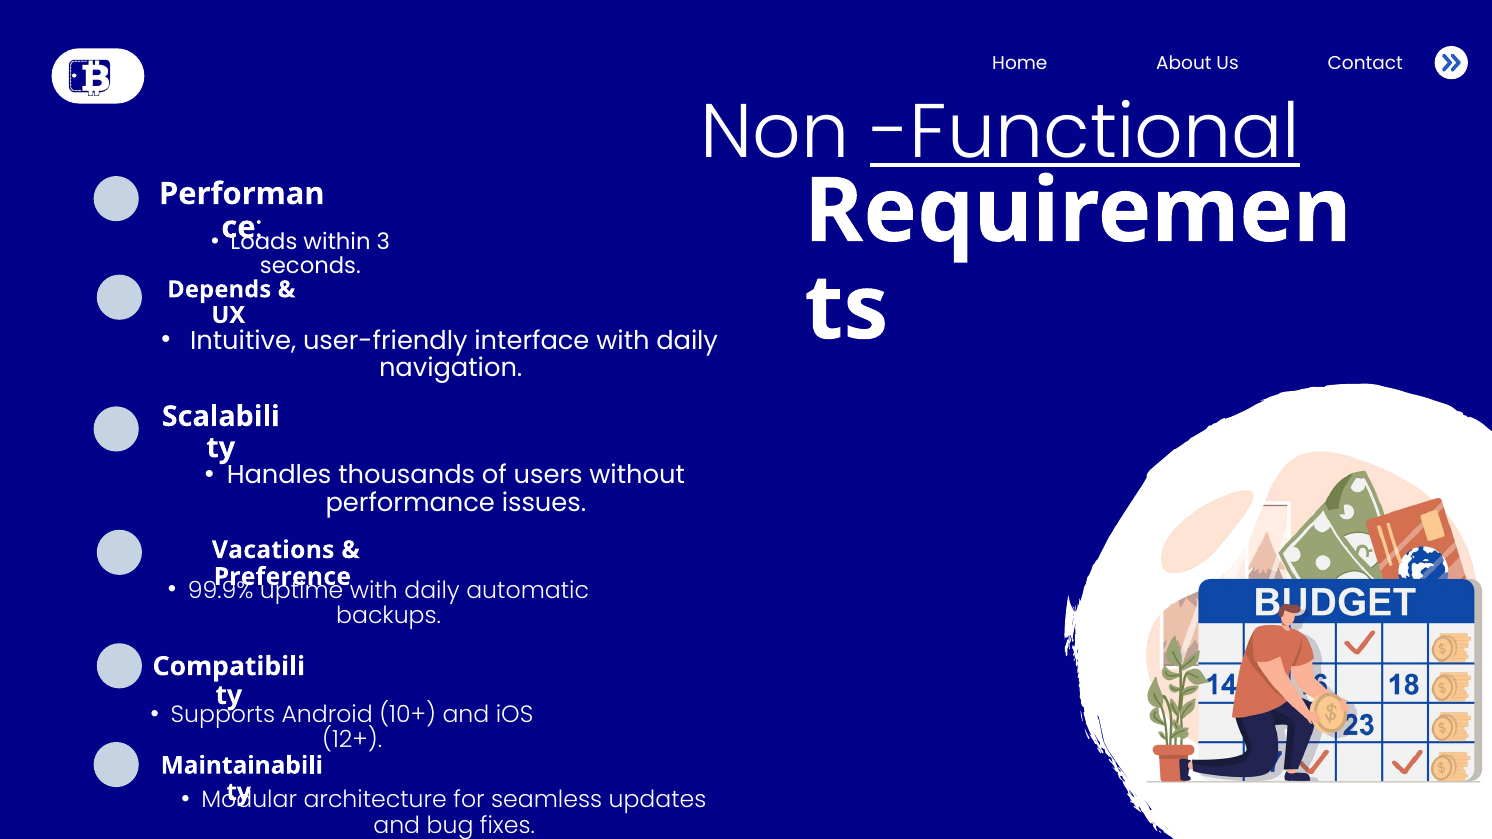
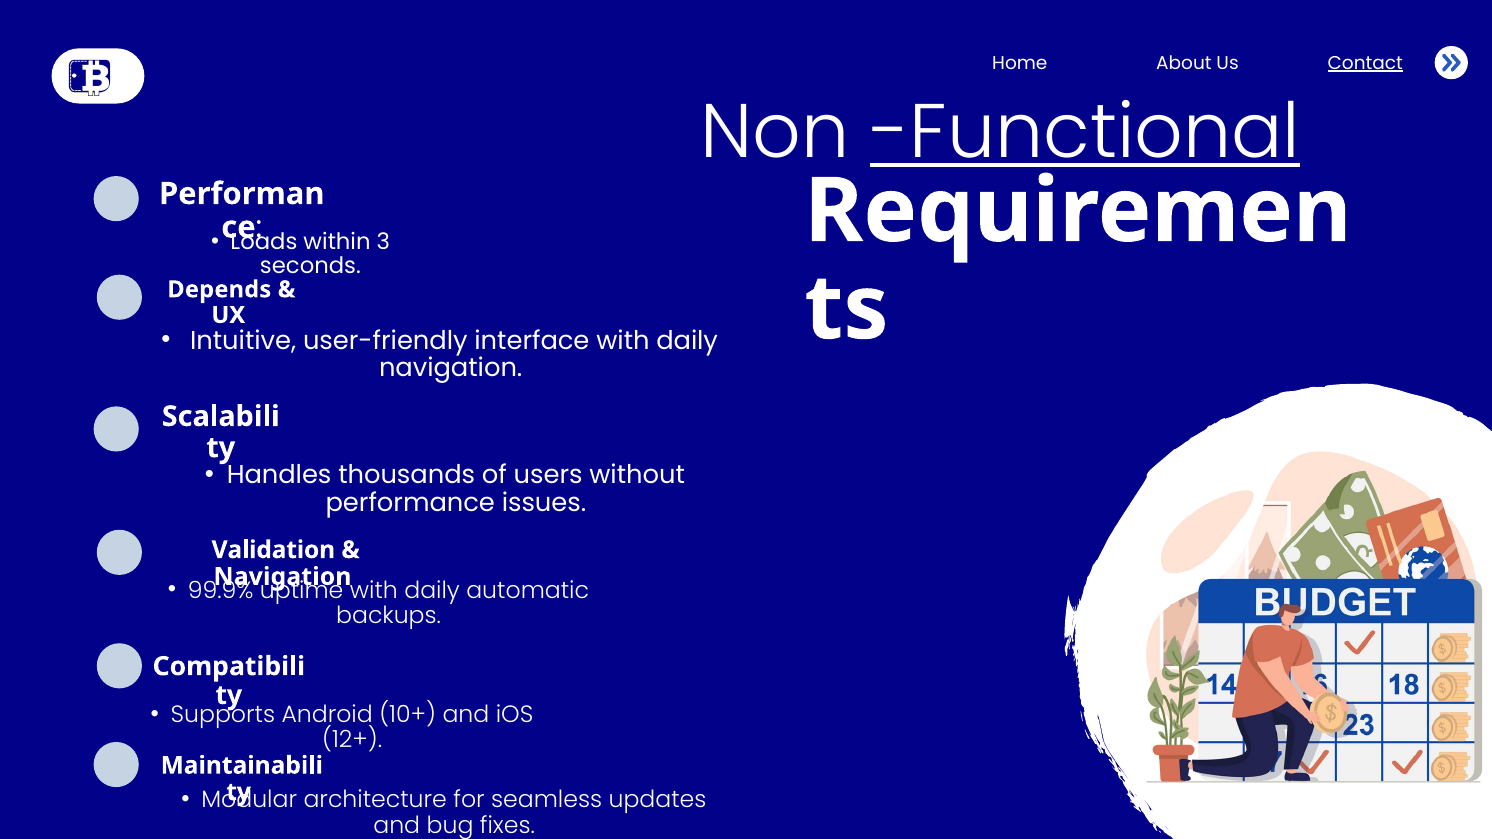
Contact underline: none -> present (1365, 63)
Vacations: Vacations -> Validation (273, 550)
Preference: Preference -> Navigation (282, 577)
